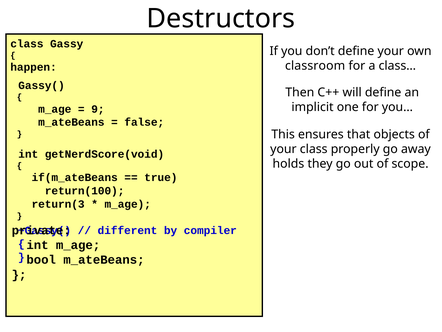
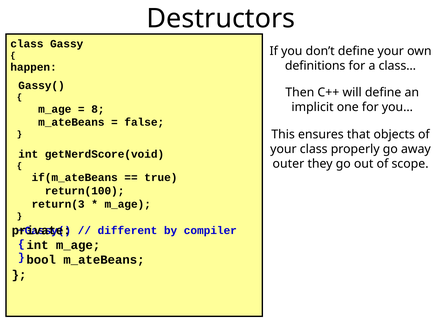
classroom: classroom -> definitions (315, 66)
9: 9 -> 8 (98, 109)
holds: holds -> outer (288, 164)
